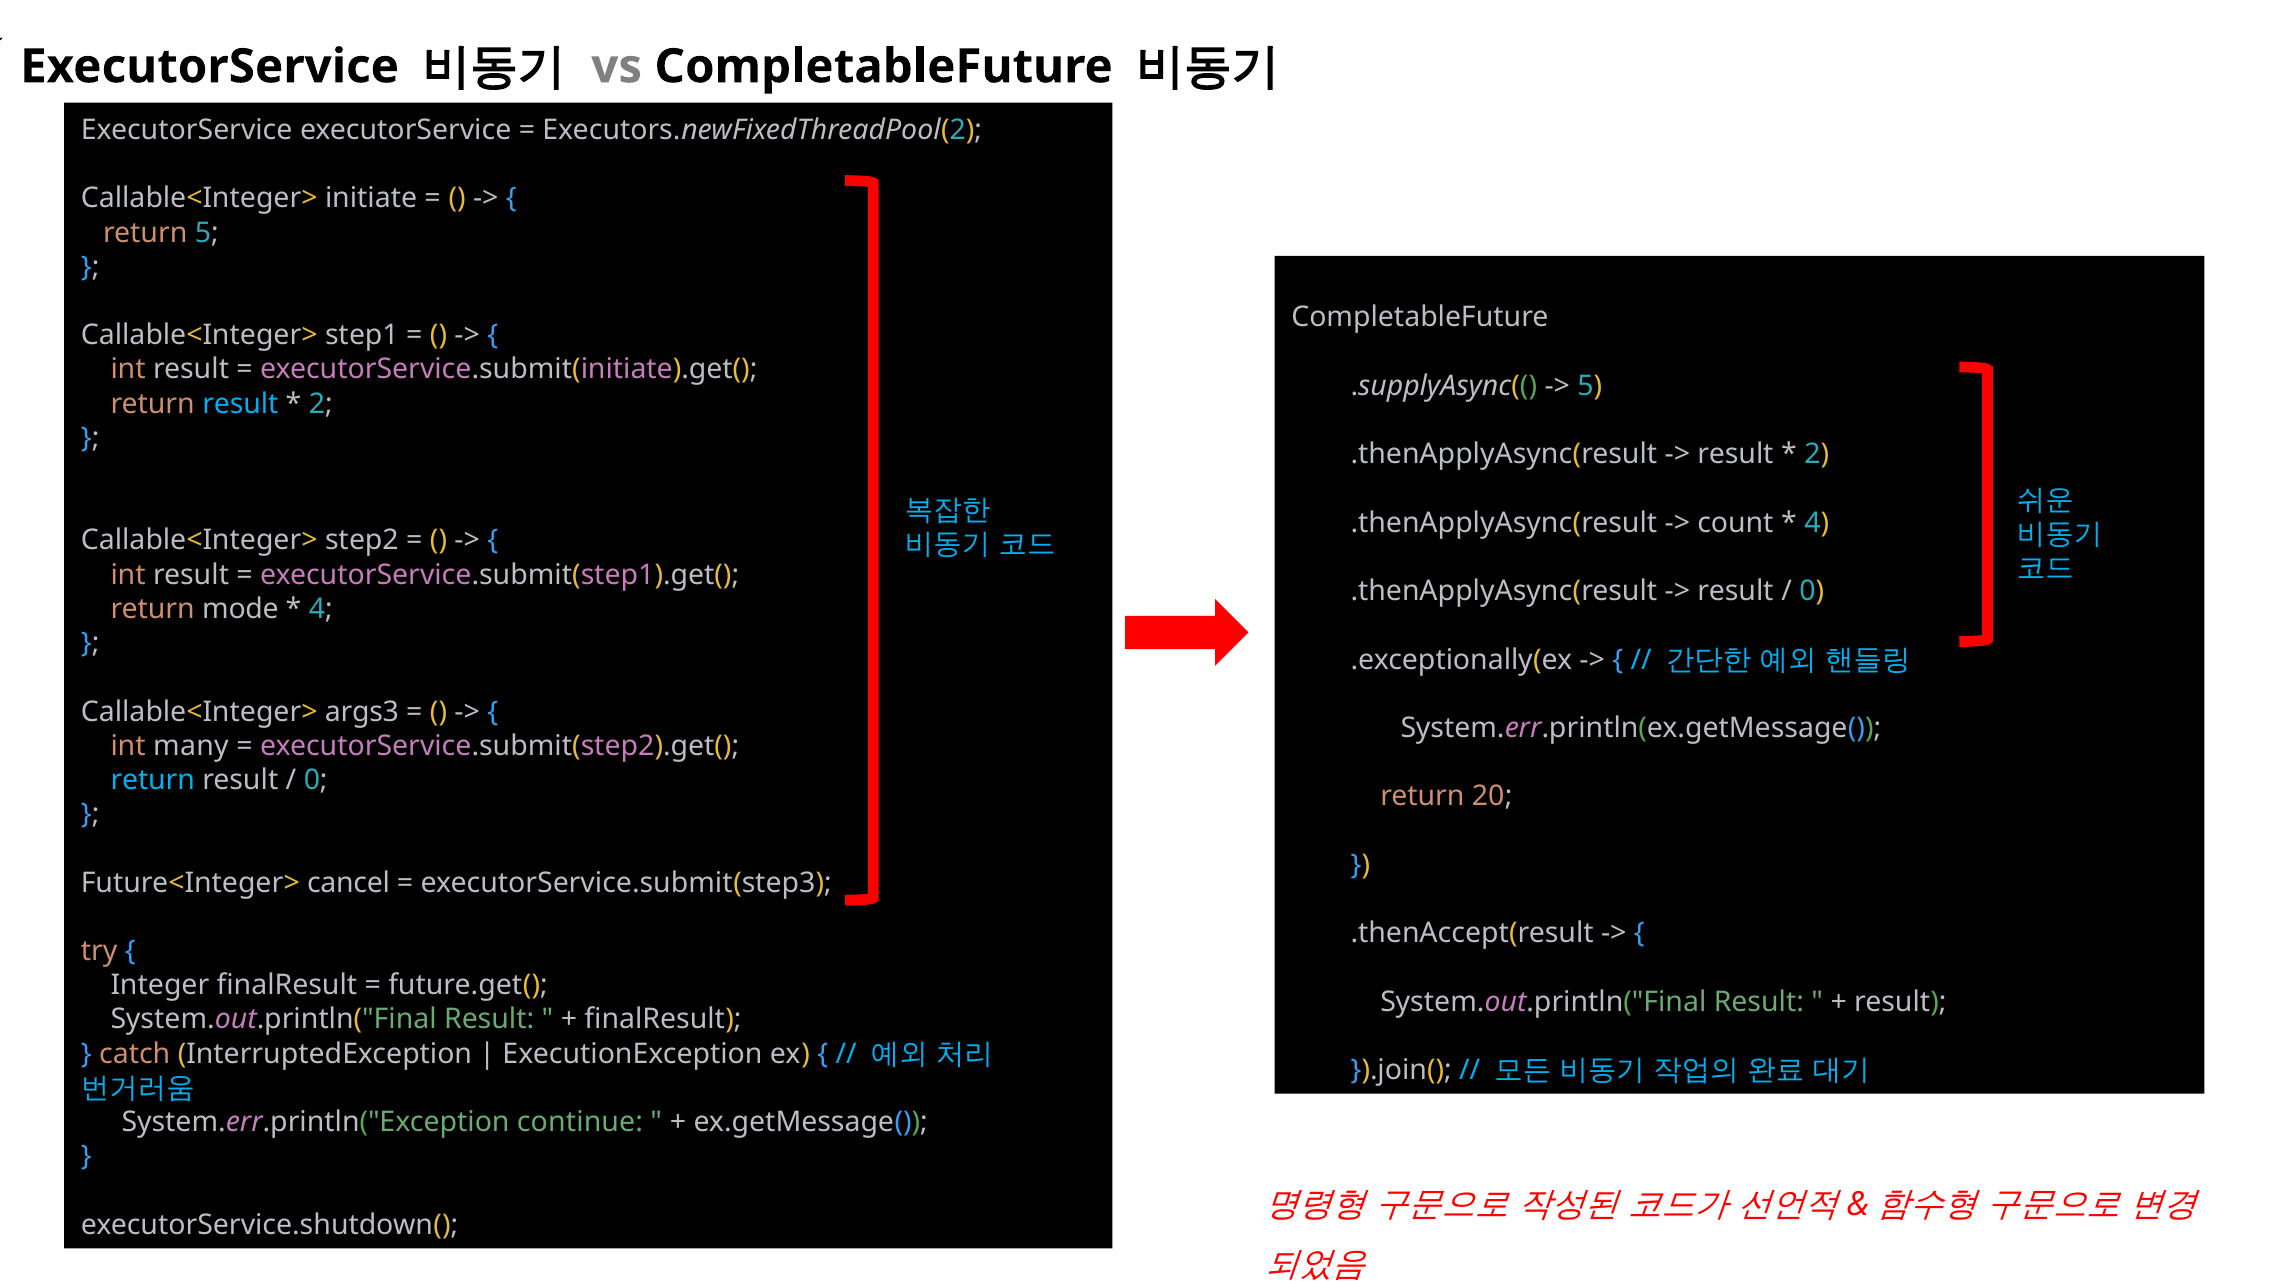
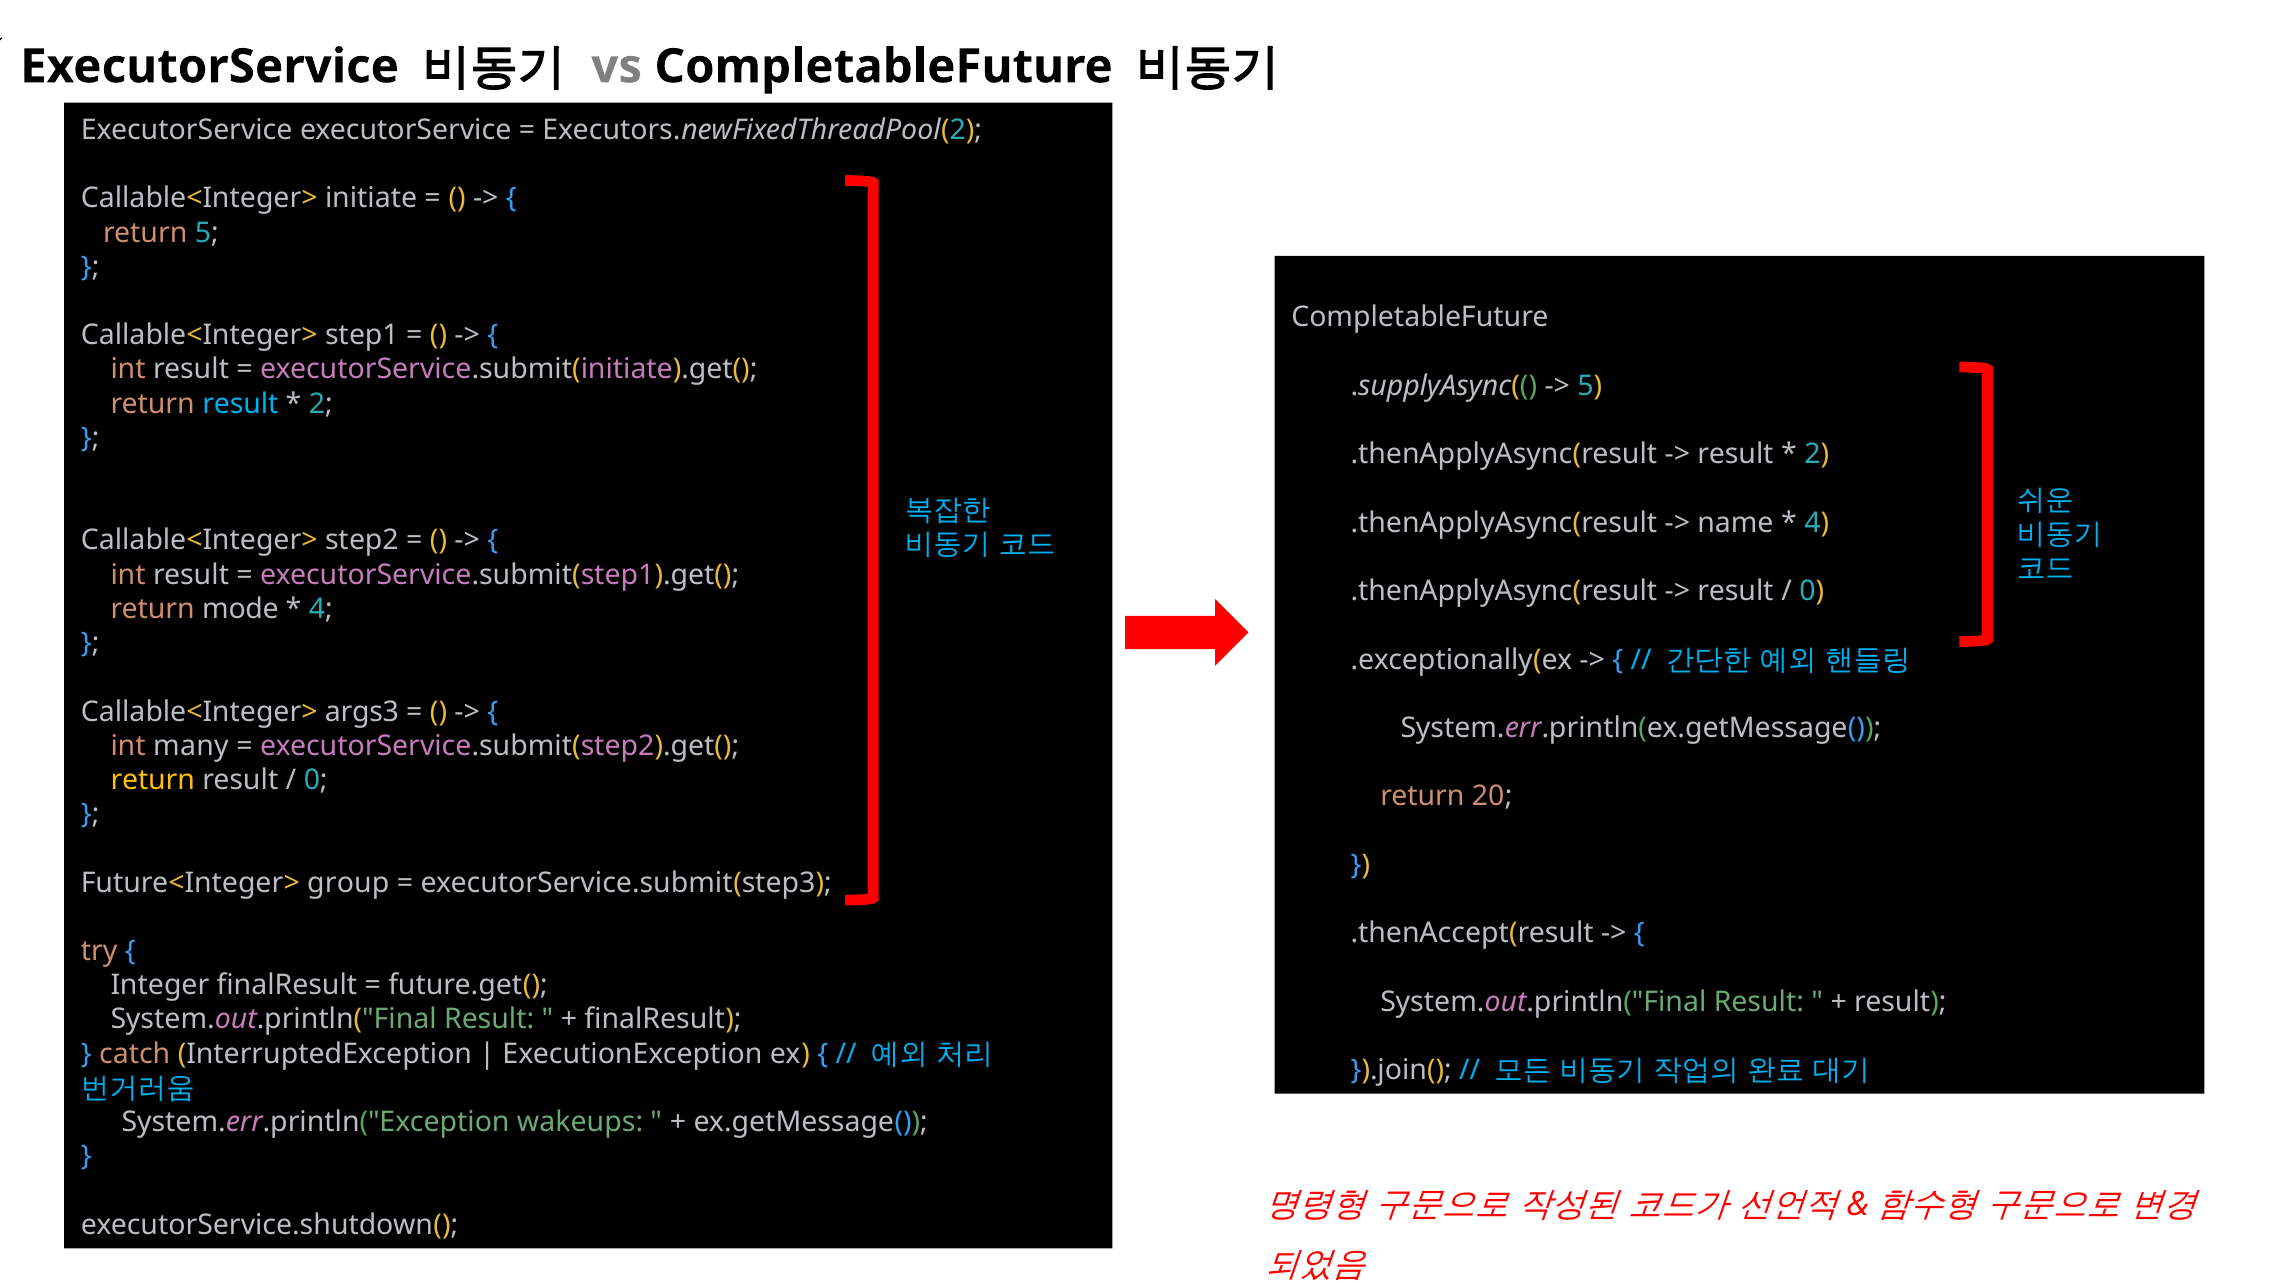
count: count -> name (1735, 523)
return colour: light blue -> yellow (153, 780)
cancel: cancel -> group (348, 882)
continue: continue -> wakeups (580, 1122)
